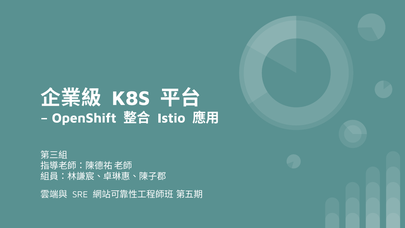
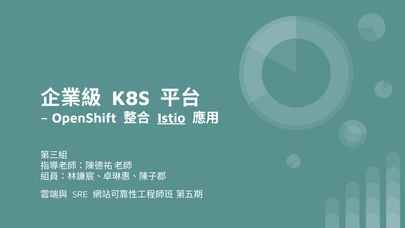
Istio underline: none -> present (171, 118)
